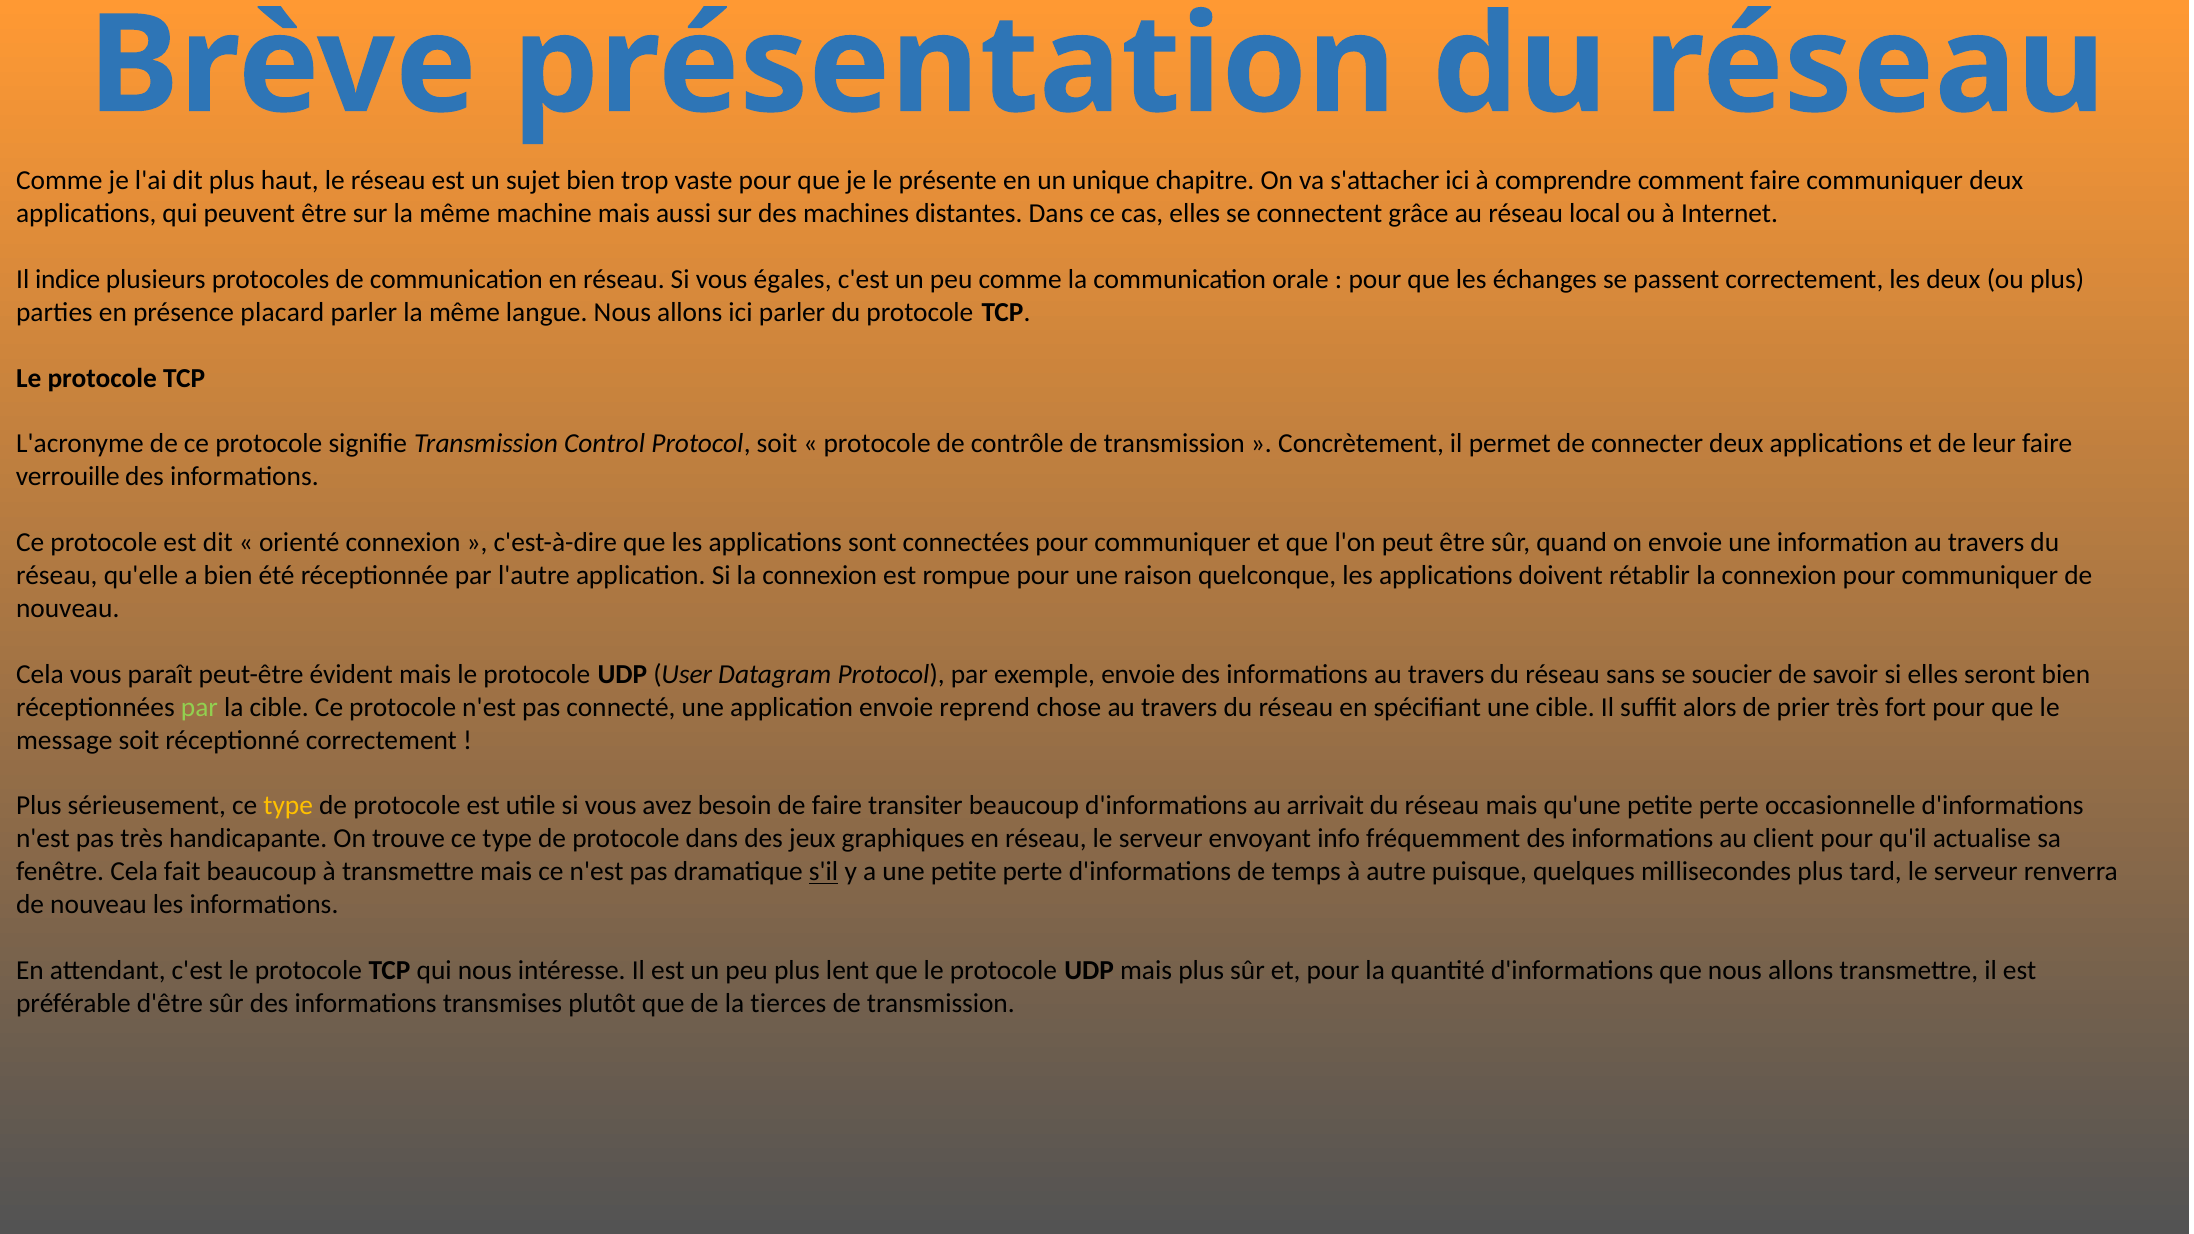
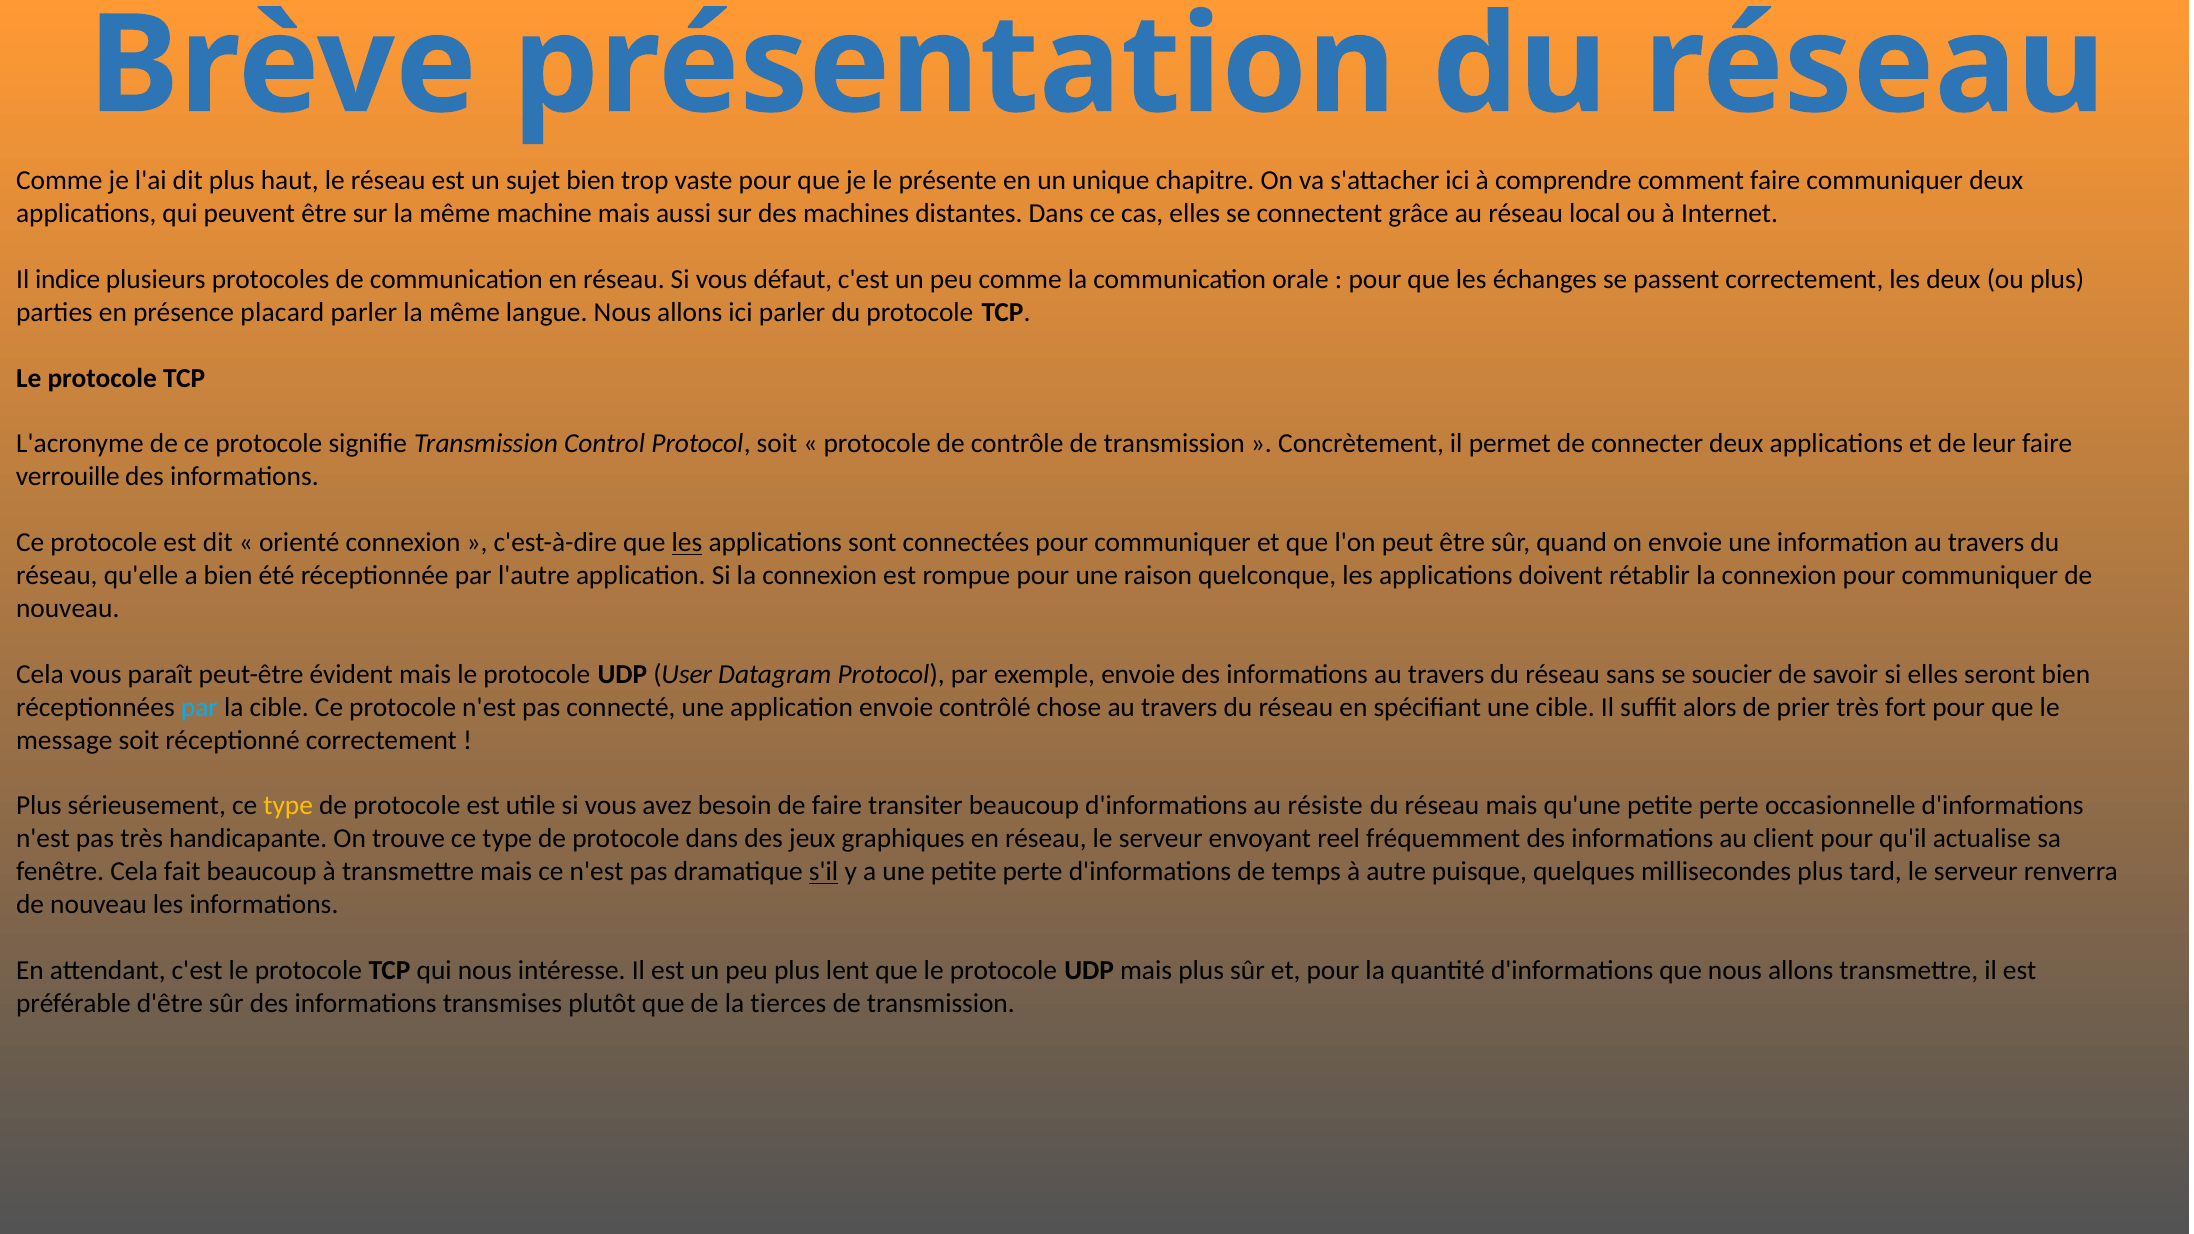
égales: égales -> défaut (793, 279)
les underline: none -> present (687, 543)
par colour: light green -> light blue (199, 707)
reprend: reprend -> contrôlé (985, 707)
arrivait: arrivait -> résiste (1325, 806)
info: info -> reel (1339, 839)
